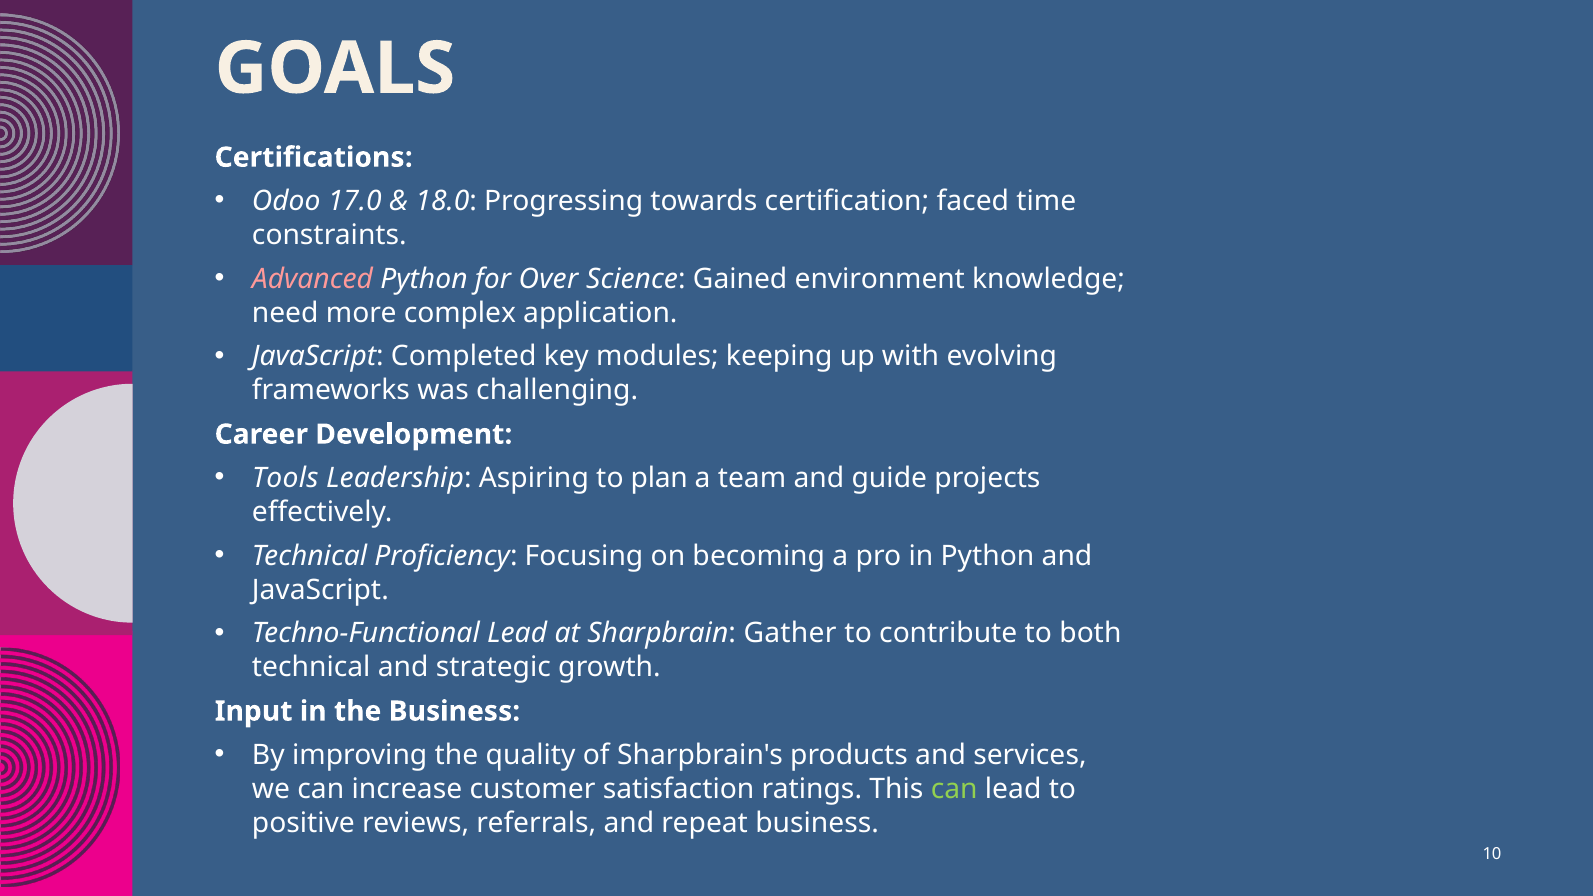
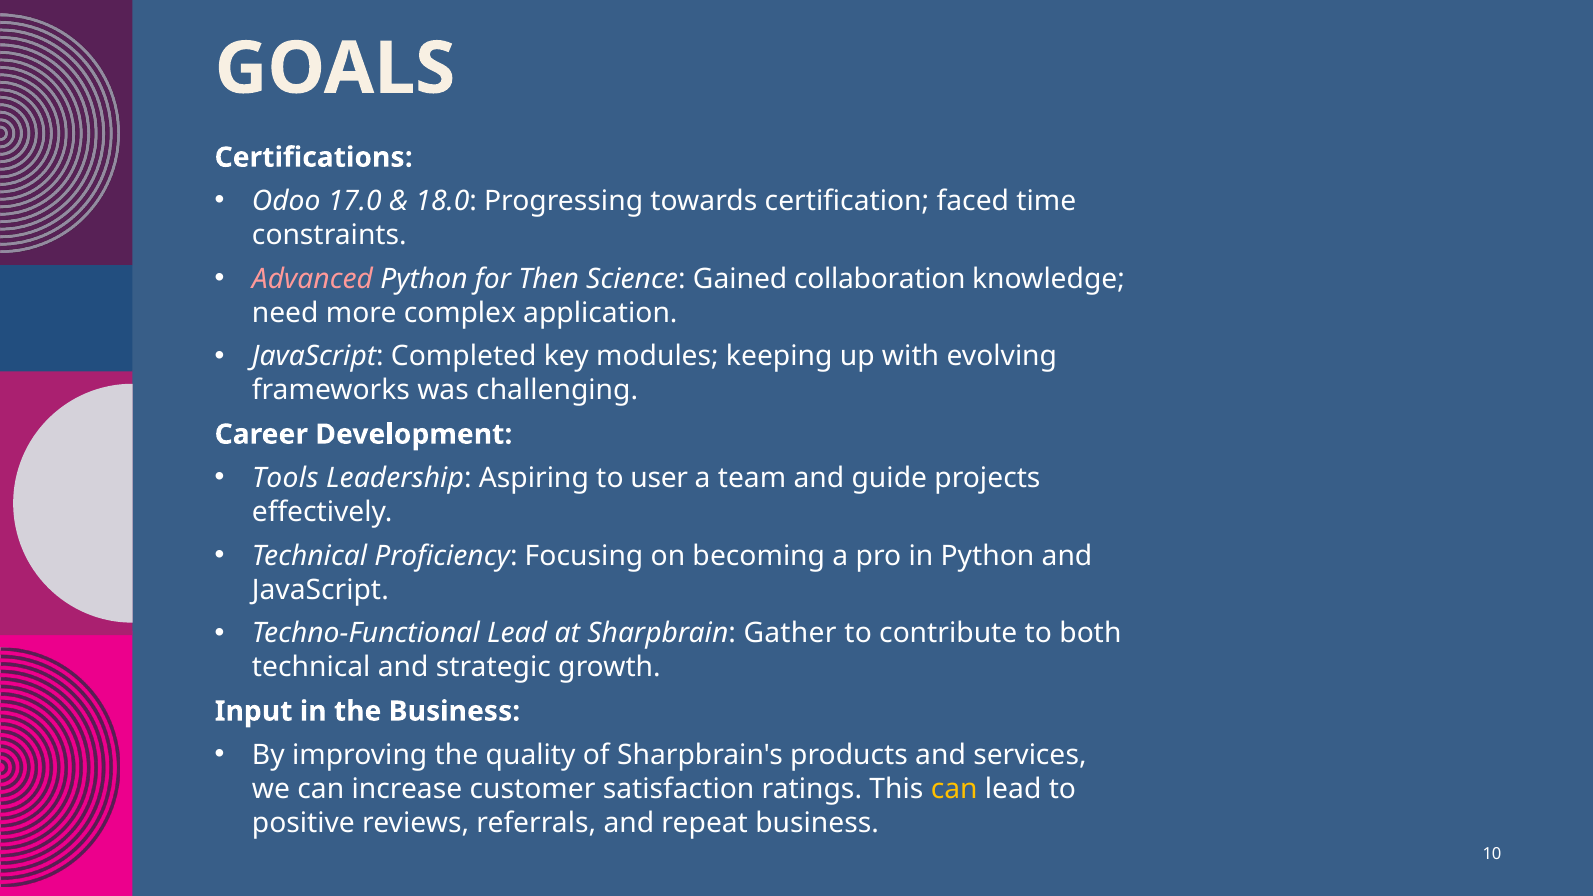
Over: Over -> Then (549, 279)
environment: environment -> collaboration (880, 279)
plan: plan -> user (659, 478)
can colour: light green -> yellow (954, 789)
